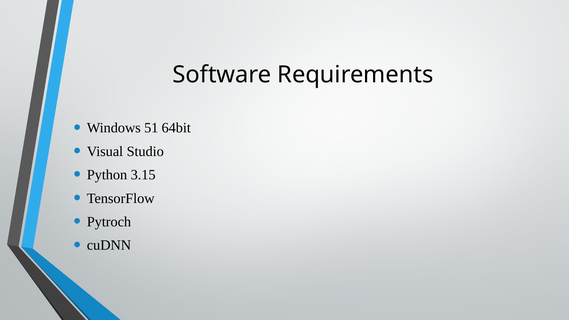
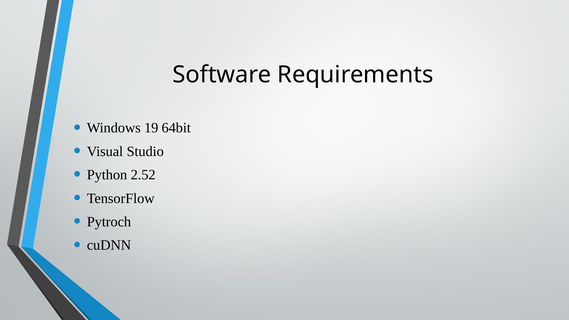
51: 51 -> 19 (151, 128)
3.15: 3.15 -> 2.52 (143, 175)
